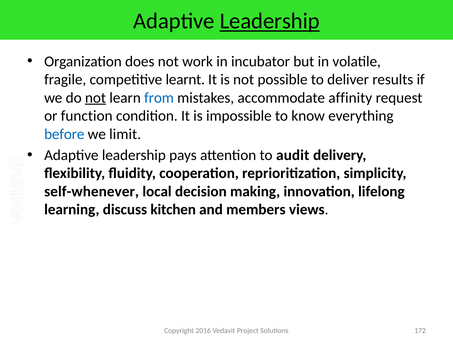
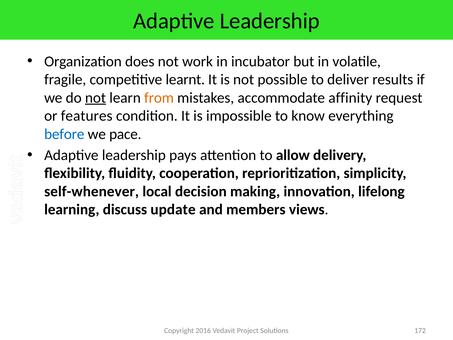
Leadership underline: present -> none (270, 21)
from colour: blue -> orange (159, 98)
function: function -> features (87, 116)
limit: limit -> pace (125, 134)
audit: audit -> allow (293, 155)
kitchen: kitchen -> update (173, 209)
